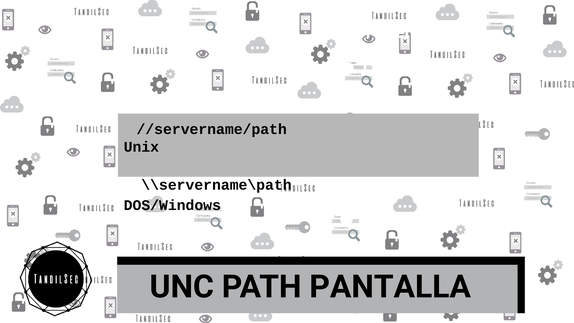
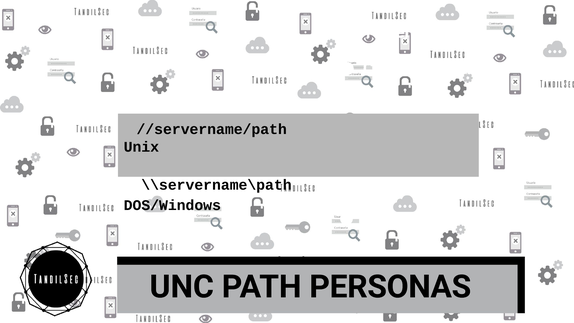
PATH PANTALLA: PANTALLA -> PERSONAS (390, 287)
